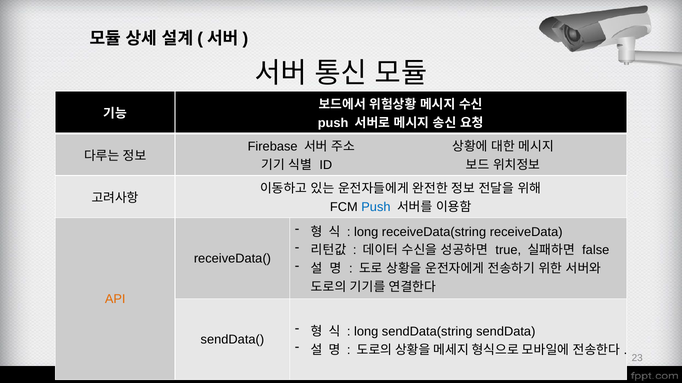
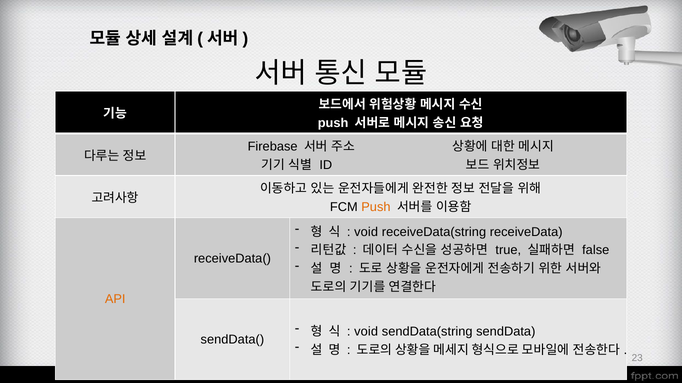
Push colour: blue -> orange (376, 208)
long: long -> void (366, 232)
long: long -> void (366, 332)
